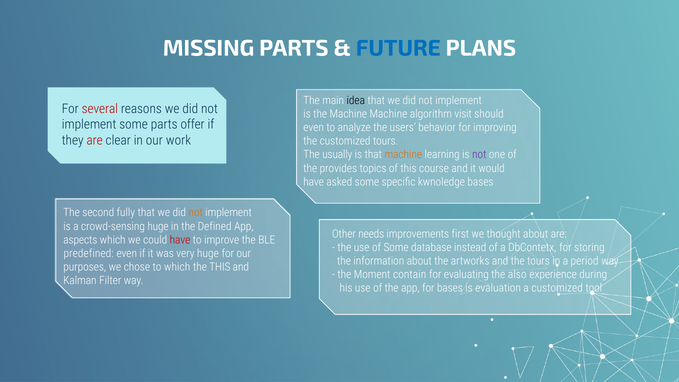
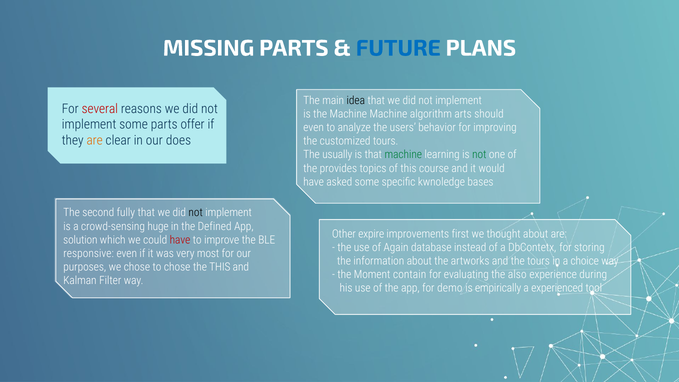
visit: visit -> arts (463, 114)
are colour: red -> orange (95, 140)
work: work -> does (178, 140)
machine colour: orange -> green (403, 155)
not colour: purple -> green (479, 155)
not colour: orange -> black (196, 213)
needs: needs -> expire (371, 234)
aspects: aspects -> solution (80, 240)
of Some: Some -> Again (396, 247)
predefined: predefined -> responsive (89, 253)
very huge: huge -> most (208, 253)
period: period -> choice (585, 261)
to which: which -> chose (177, 267)
for bases: bases -> demo (450, 288)
evaluation: evaluation -> empirically (498, 288)
a customized: customized -> experienced (557, 288)
